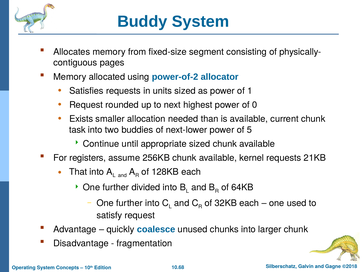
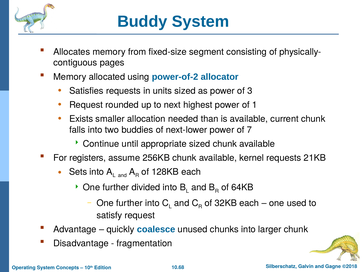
1: 1 -> 3 (250, 91)
0: 0 -> 1 (255, 105)
task: task -> falls (77, 130)
5: 5 -> 7 (249, 130)
That: That -> Sets (78, 172)
